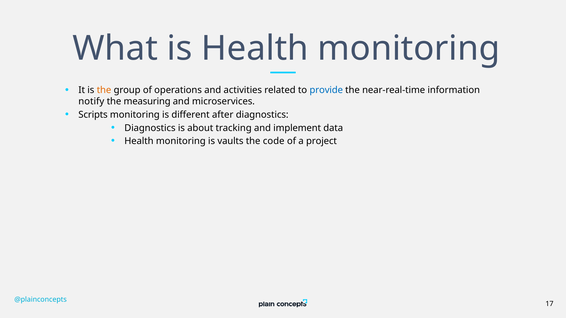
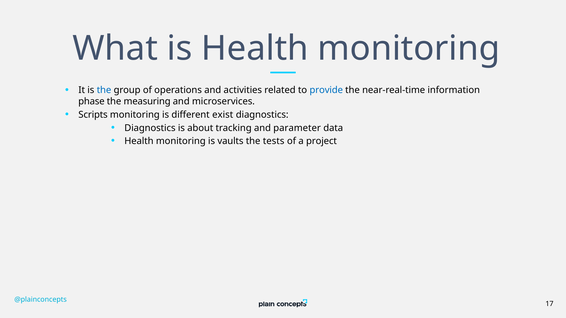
the colour: orange -> blue (104, 90)
notify: notify -> phase (91, 102)
after: after -> exist (223, 115)
implement: implement -> parameter (297, 128)
code: code -> tests (274, 141)
